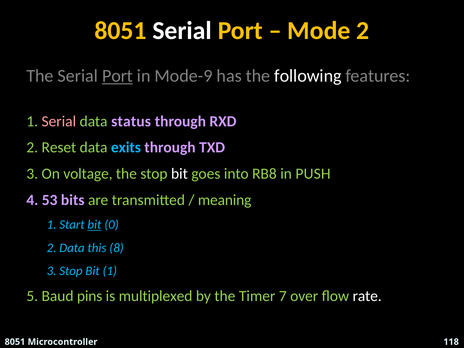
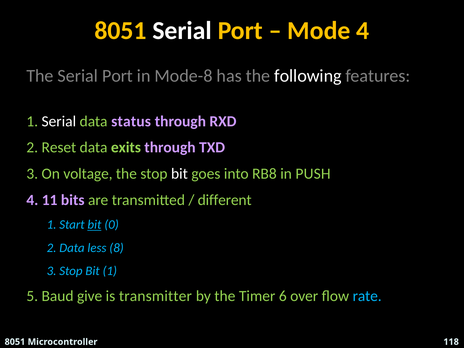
Mode 2: 2 -> 4 (363, 31)
Port underline: present -> none (118, 76)
Mode-9: Mode-9 -> Mode-8 (184, 76)
Serial colour: pink -> white (59, 121)
exits colour: light blue -> light green (126, 148)
53: 53 -> 11 (50, 200)
meaning: meaning -> different (225, 200)
this: this -> less (97, 248)
pins: pins -> give (90, 296)
multiplexed: multiplexed -> transmitter (155, 296)
7: 7 -> 6 (283, 296)
rate colour: white -> light blue (367, 296)
